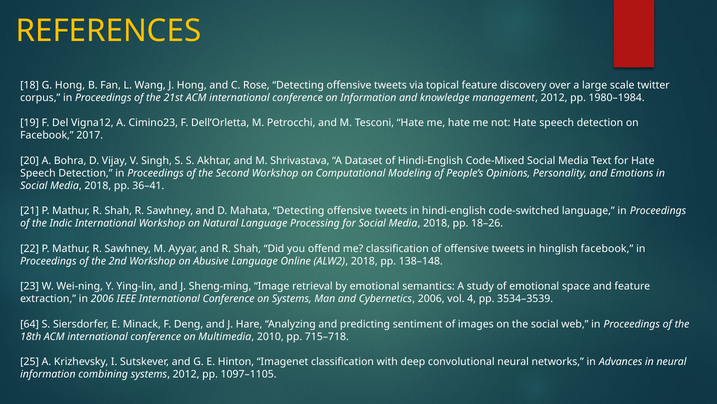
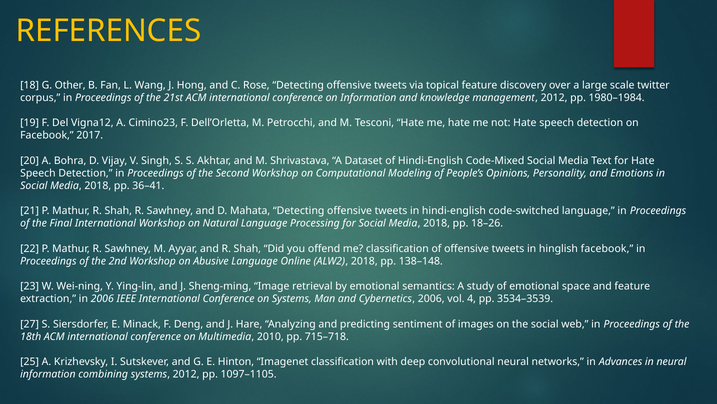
G Hong: Hong -> Other (70, 85)
Indic: Indic -> Final (61, 223)
64: 64 -> 27 (30, 324)
